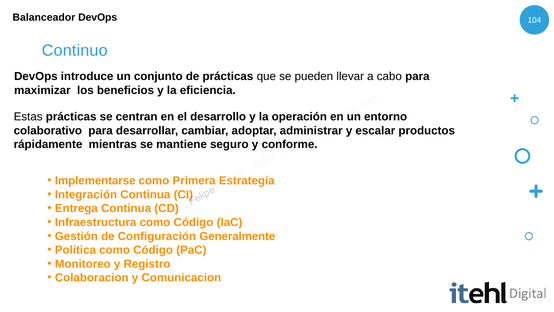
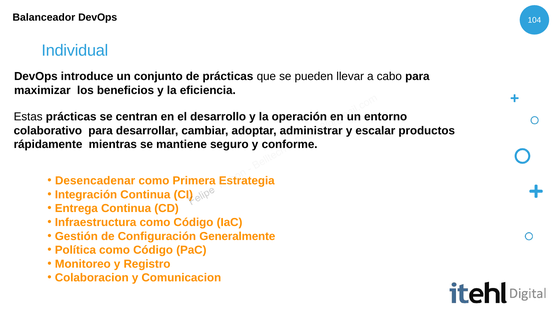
Continuo: Continuo -> Individual (75, 50)
Implementarse: Implementarse -> Desencadenar (95, 180)
